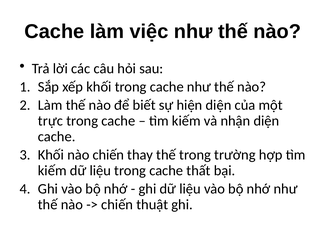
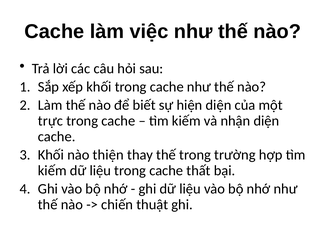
nào chiến: chiến -> thiện (108, 154)
